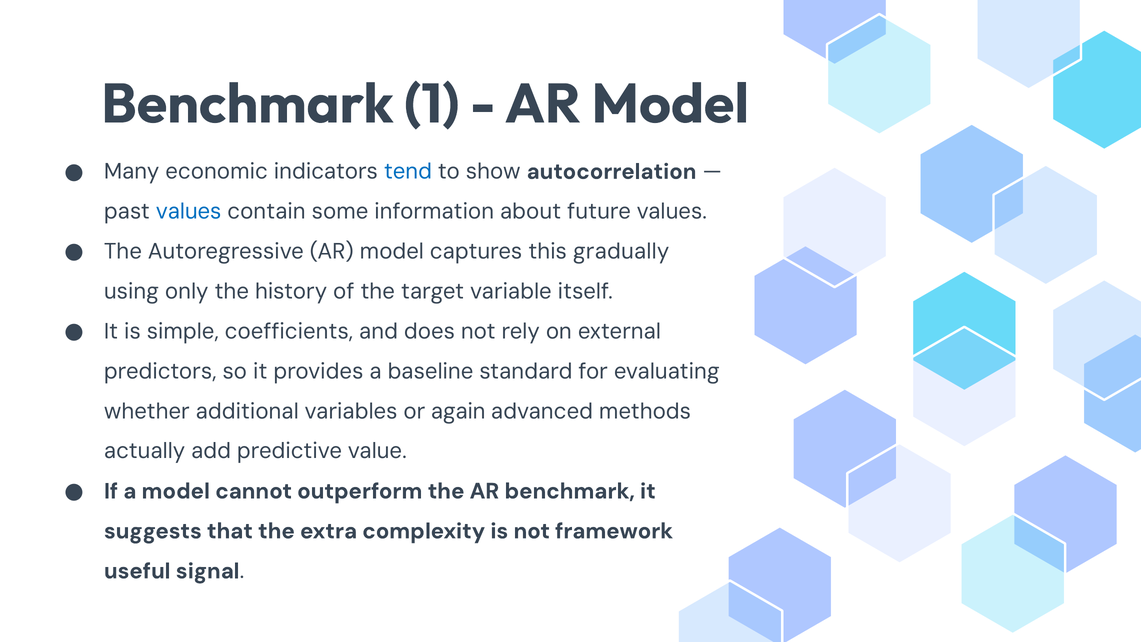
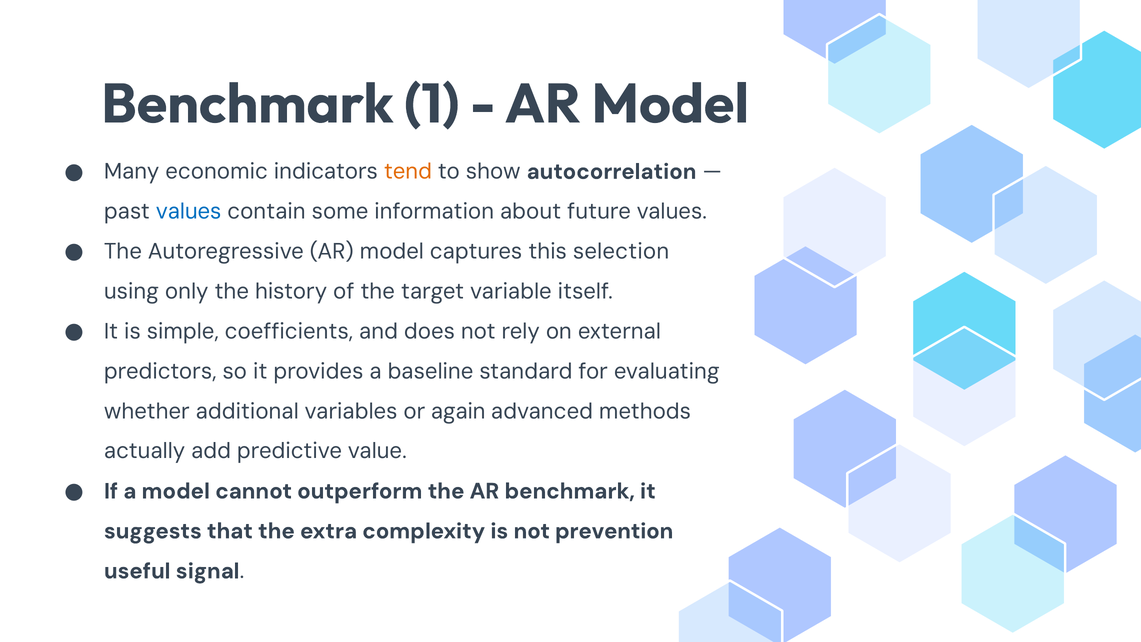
tend colour: blue -> orange (408, 171)
gradually: gradually -> selection (621, 251)
framework: framework -> prevention (614, 531)
